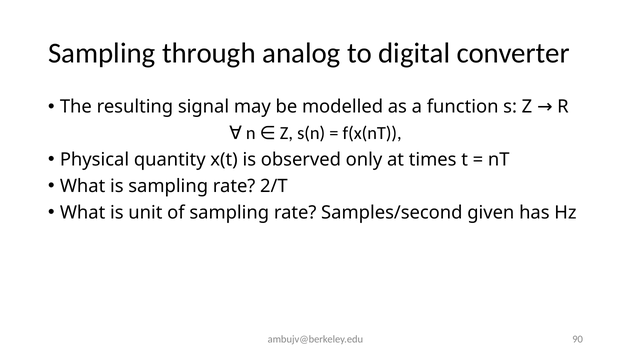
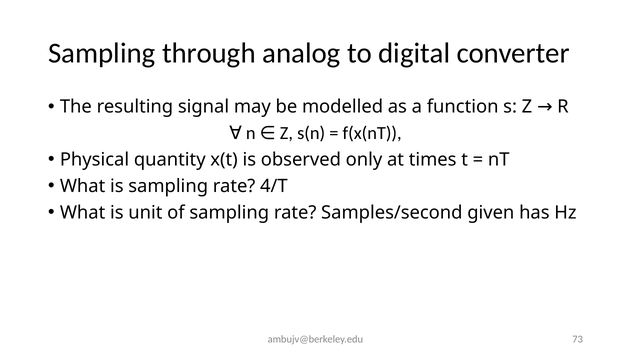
2/T: 2/T -> 4/T (274, 186)
90: 90 -> 73 (578, 339)
